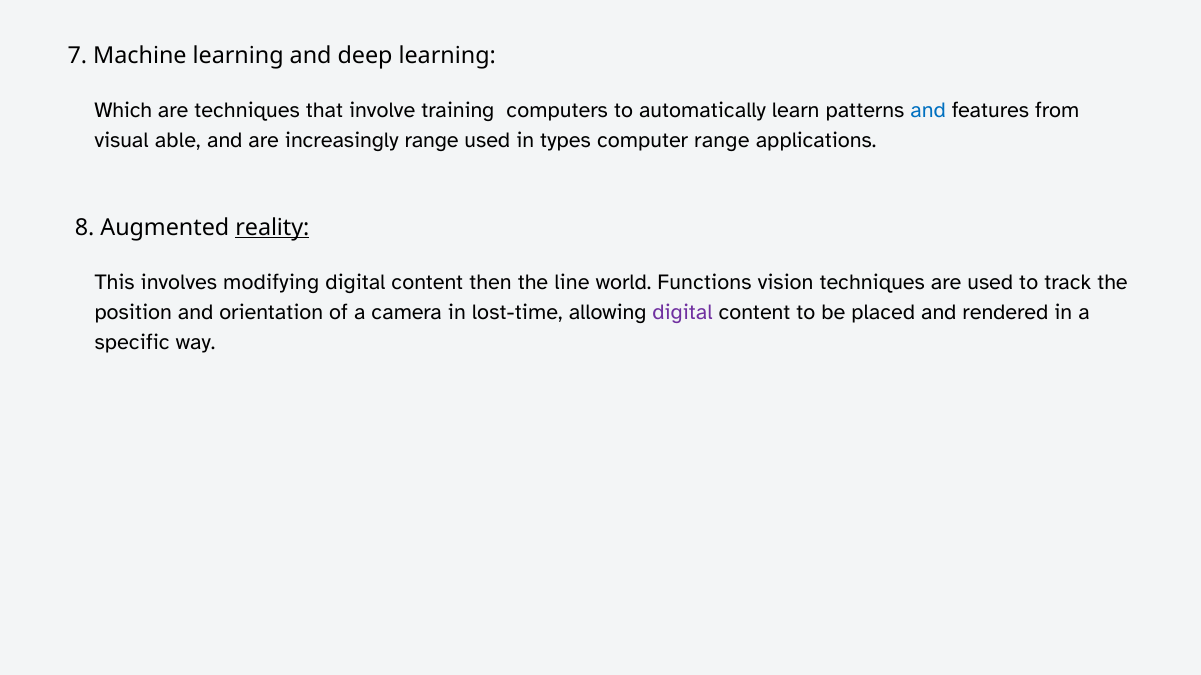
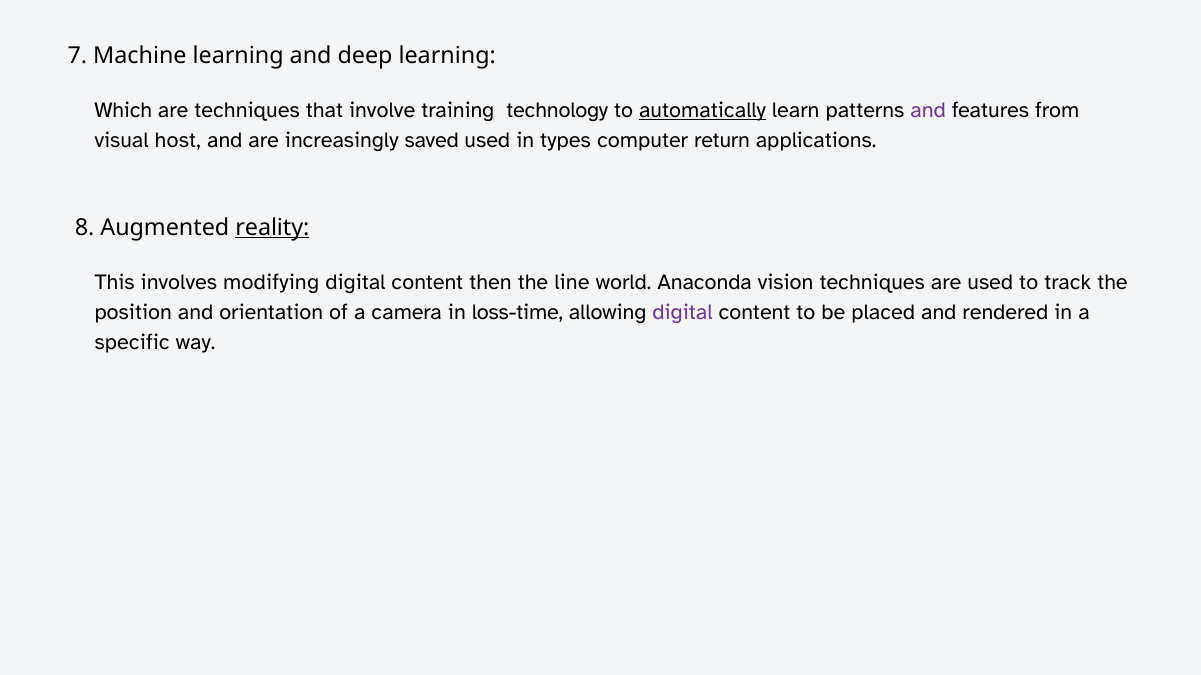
computers: computers -> technology (557, 111)
automatically underline: none -> present (703, 111)
and colour: blue -> purple (928, 111)
able: able -> host (178, 141)
increasingly range: range -> saved (432, 141)
computer range: range -> return (722, 141)
Functions: Functions -> Anaconda (705, 282)
lost-time: lost-time -> loss-time (517, 313)
